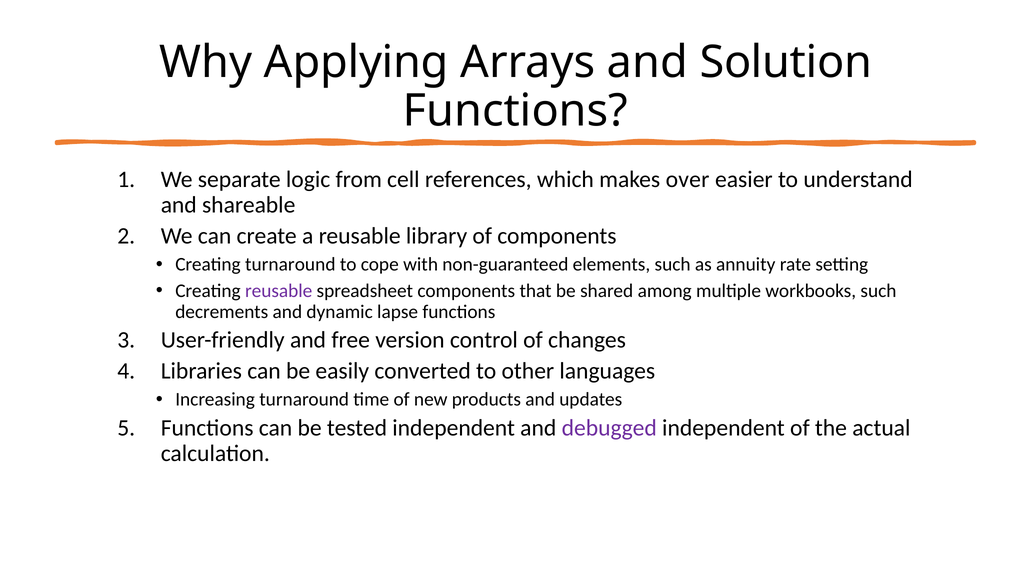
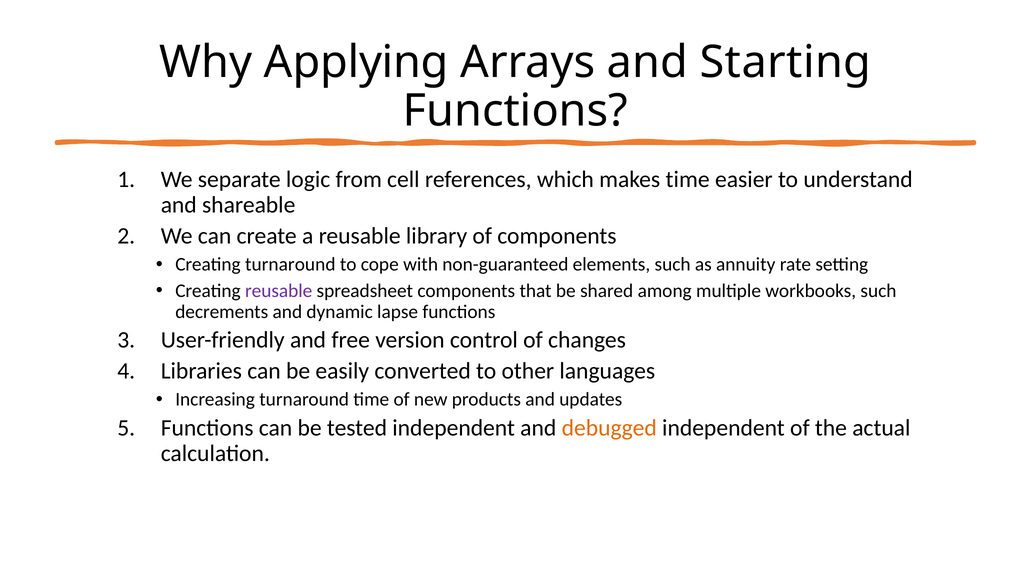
Solution: Solution -> Starting (785, 62)
makes over: over -> time (688, 180)
debugged colour: purple -> orange (609, 428)
